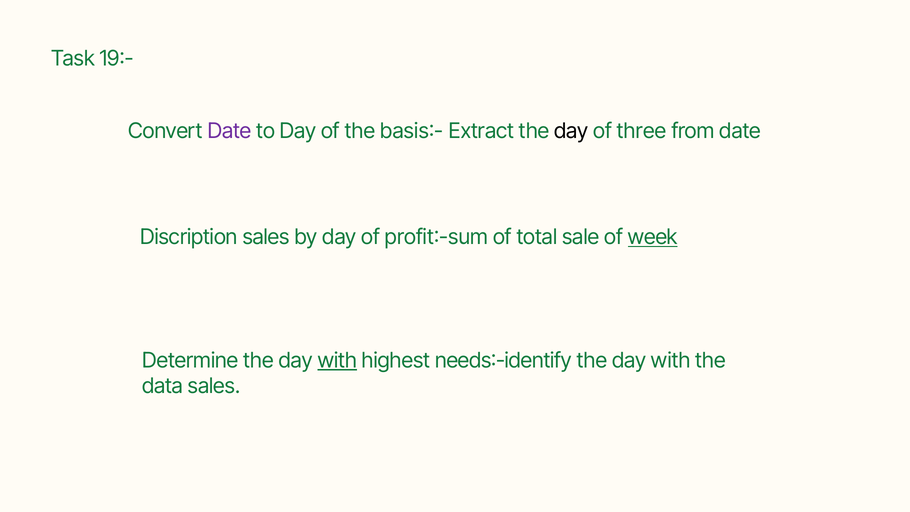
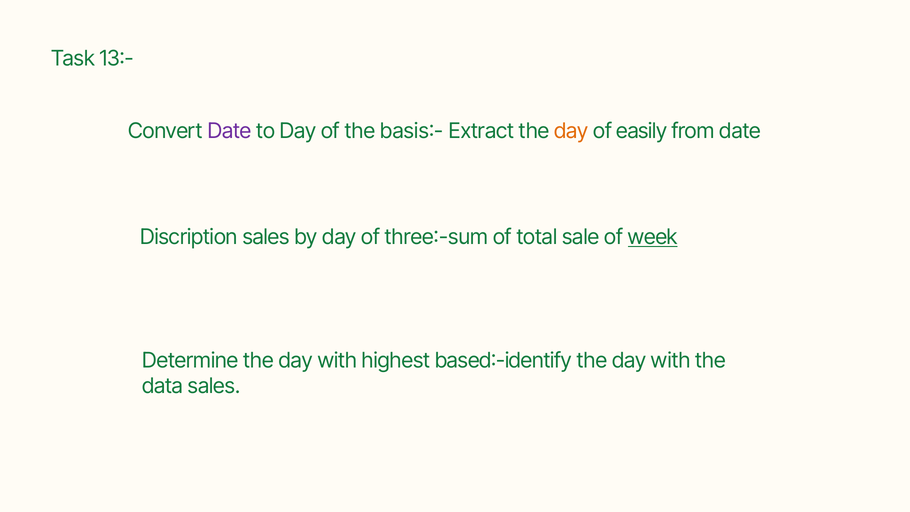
19:-: 19:- -> 13:- (117, 59)
day colour: black -> orange (571, 131)
three: three -> easily (642, 131)
profit:-sum: profit:-sum -> three:-sum (436, 237)
with underline: present -> none (337, 360)
needs:-identify: needs:-identify -> based:-identify (503, 360)
